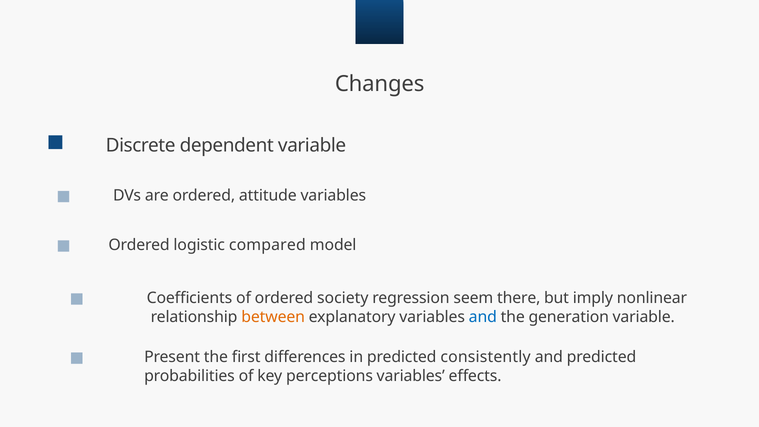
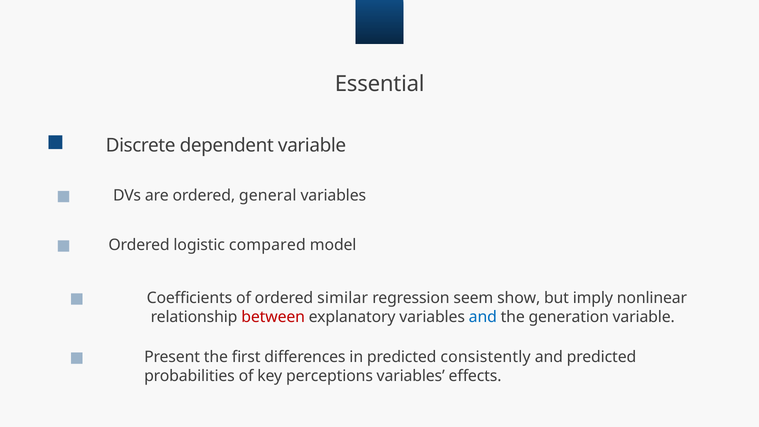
Changes: Changes -> Essential (380, 84)
attitude: attitude -> general (268, 196)
society: society -> similar (343, 298)
there: there -> show (519, 298)
between colour: orange -> red (273, 317)
